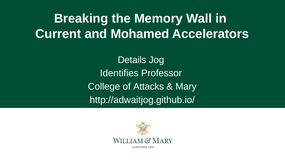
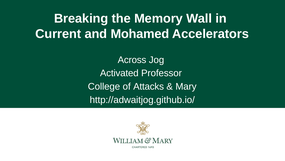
Details: Details -> Across (132, 60)
Identifies: Identifies -> Activated (119, 73)
